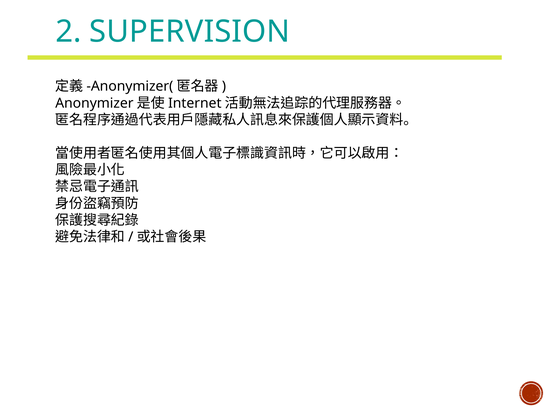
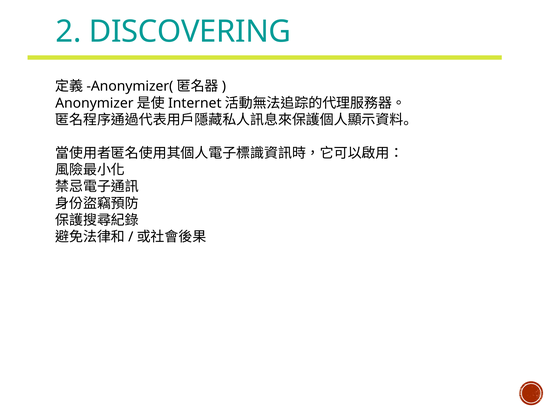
SUPERVISION: SUPERVISION -> DISCOVERING (190, 31)
